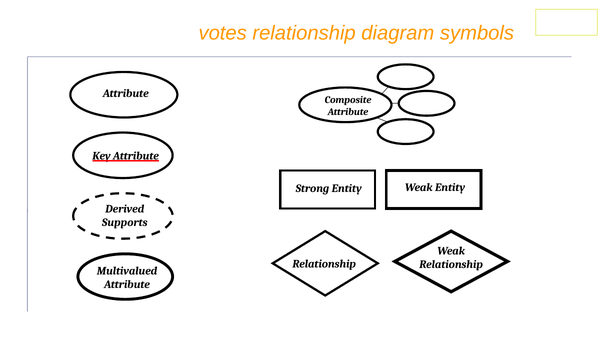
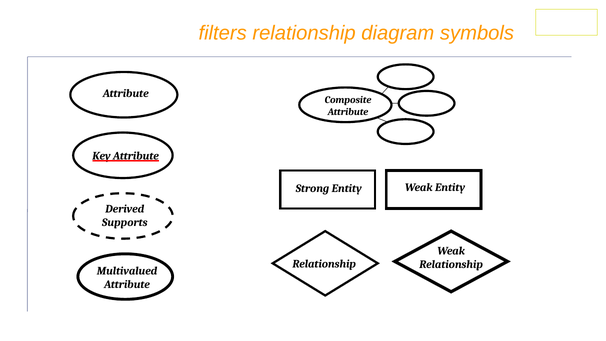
votes: votes -> filters (223, 33)
